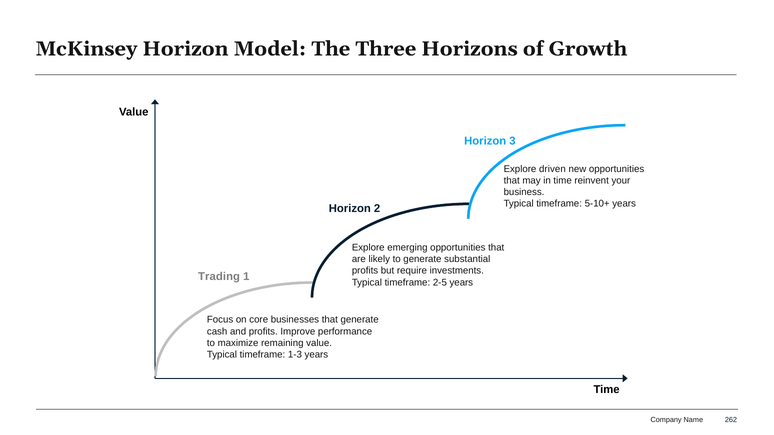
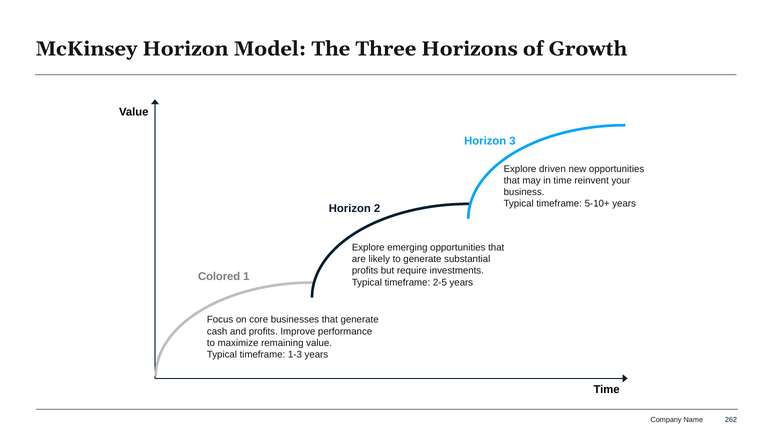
Trading: Trading -> Colored (219, 277)
